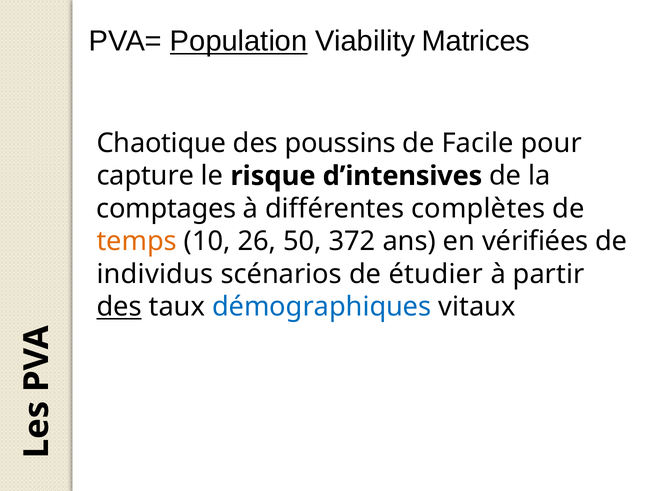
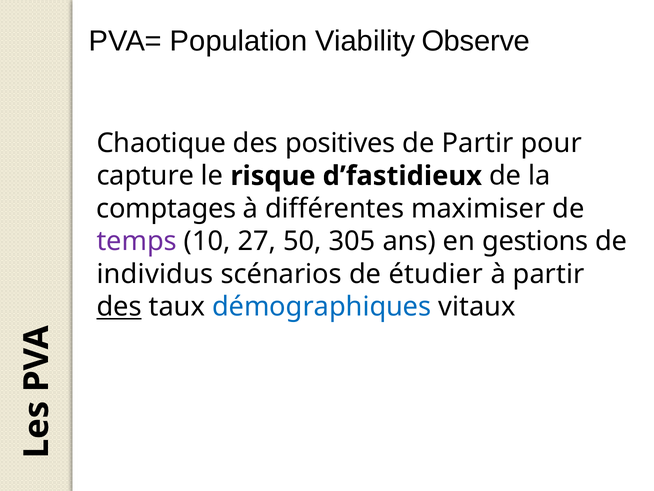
Population underline: present -> none (239, 41)
Matrices: Matrices -> Observe (476, 41)
poussins: poussins -> positives (340, 143)
de Facile: Facile -> Partir (478, 143)
d’intensives: d’intensives -> d’fastidieux (402, 176)
complètes: complètes -> maximiser (478, 208)
temps colour: orange -> purple (137, 241)
26: 26 -> 27 (257, 241)
372: 372 -> 305 (352, 241)
vérifiées: vérifiées -> gestions (535, 241)
